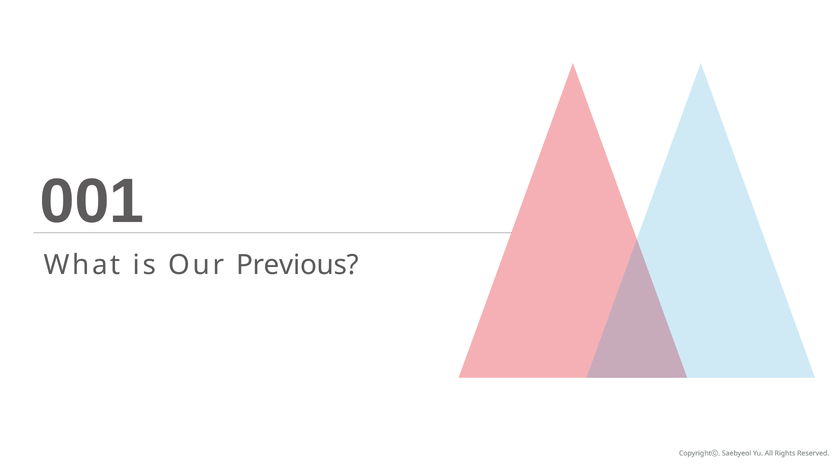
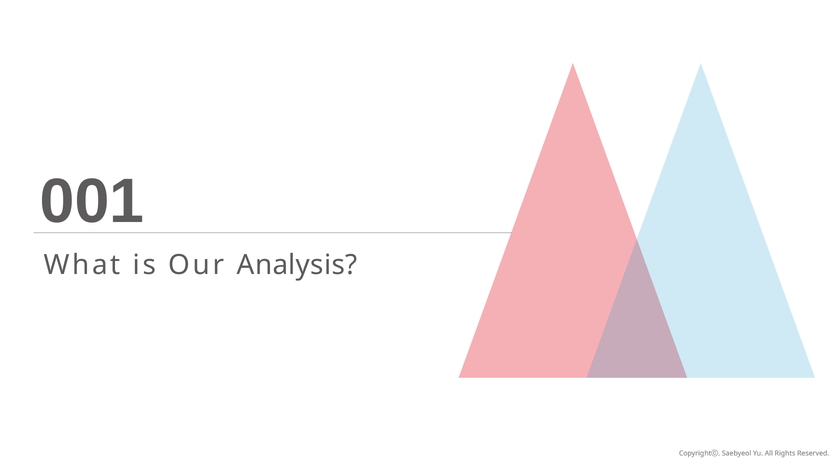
Previous: Previous -> Analysis (297, 265)
